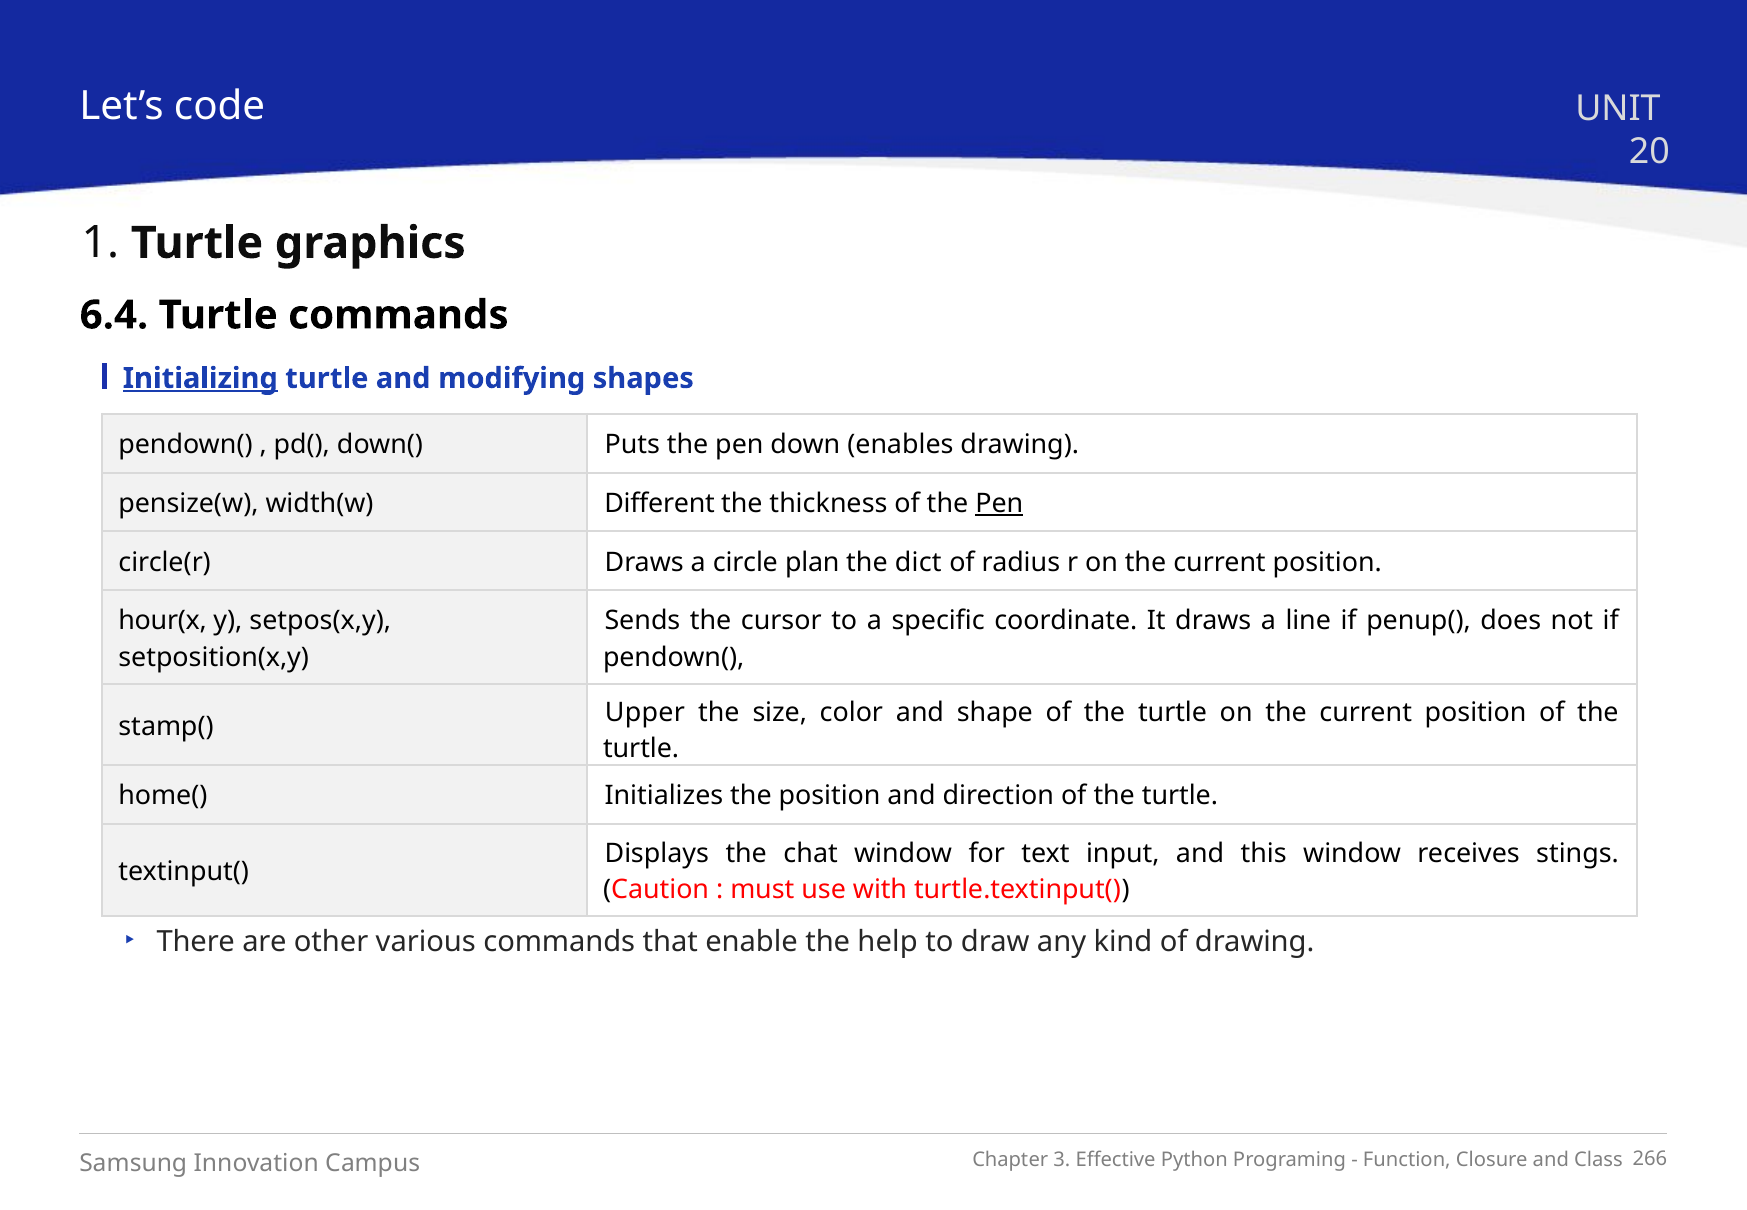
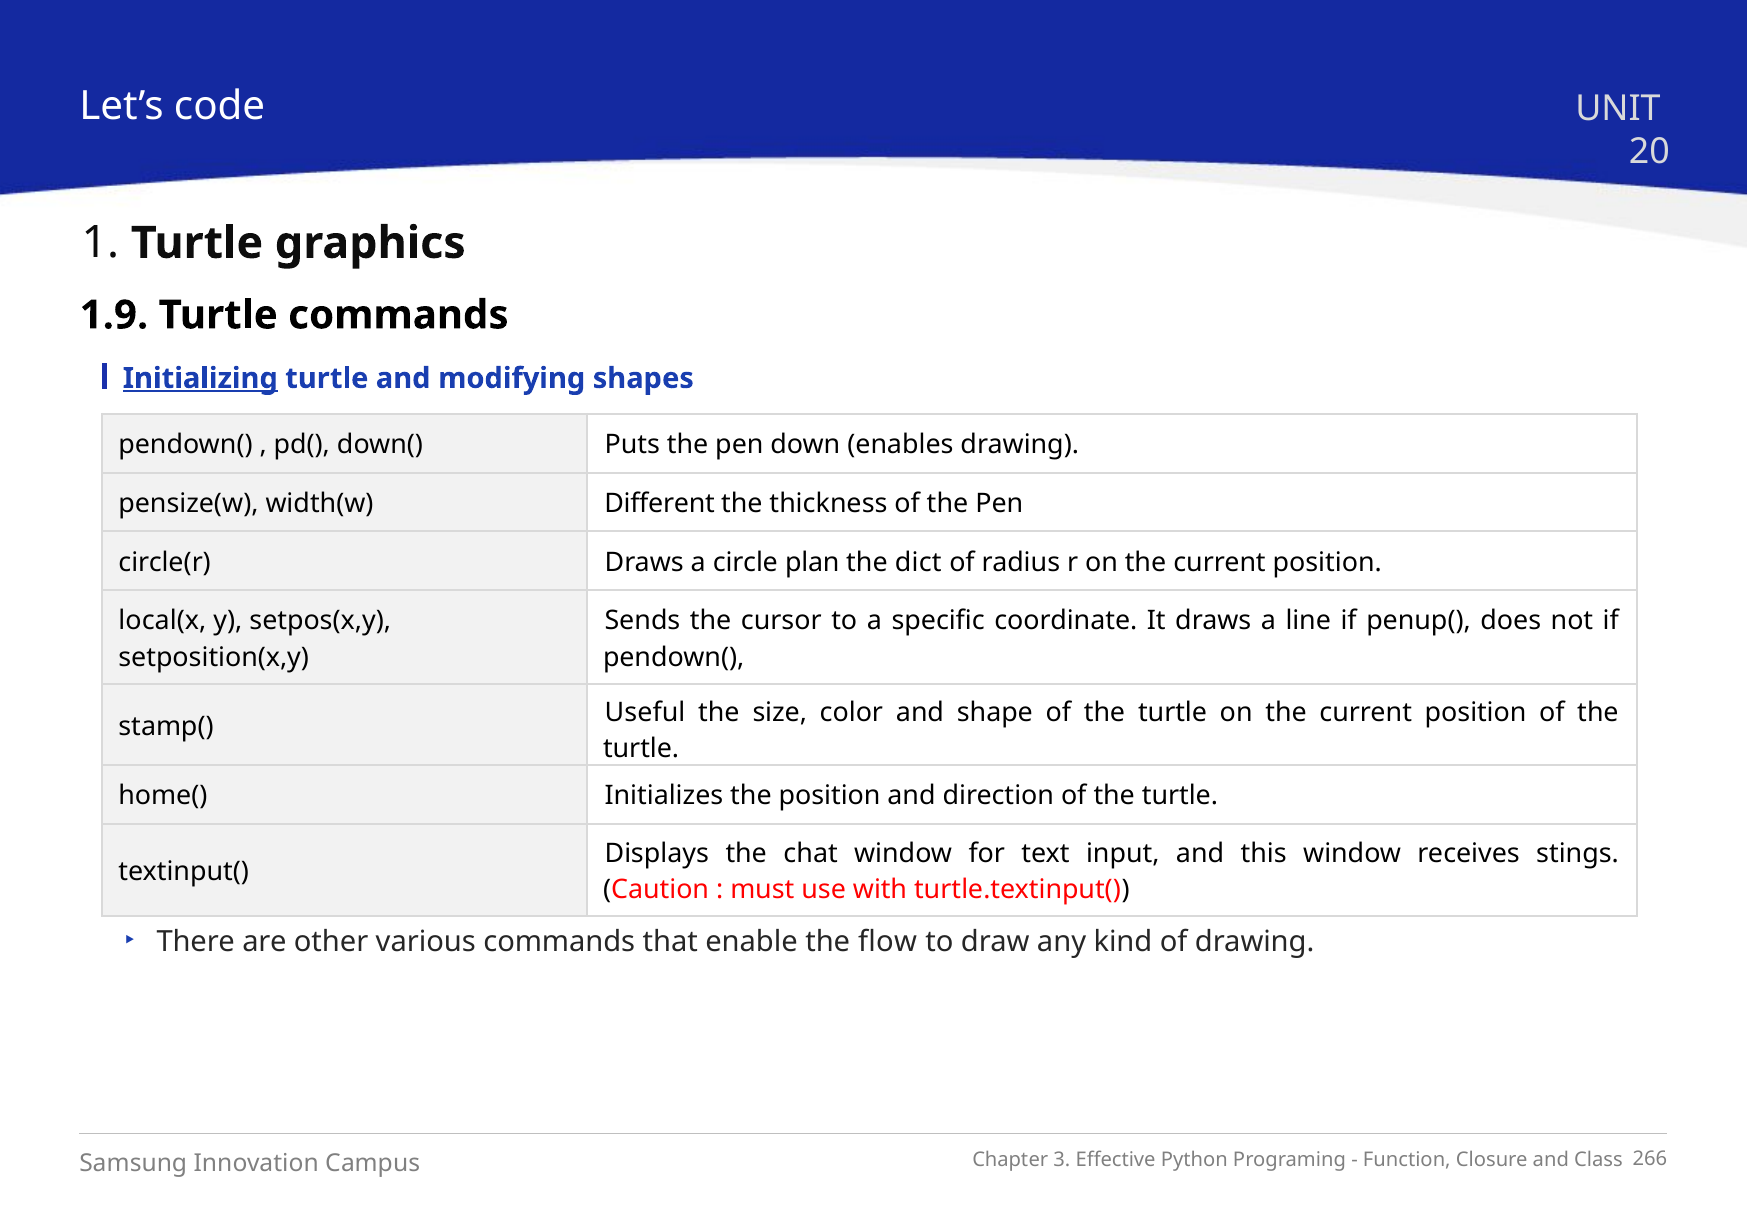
6.4: 6.4 -> 1.9 (114, 315)
Pen underline: present -> none (999, 503)
hour(x: hour(x -> local(x (162, 620)
Upper: Upper -> Useful (645, 712)
help: help -> flow (888, 941)
